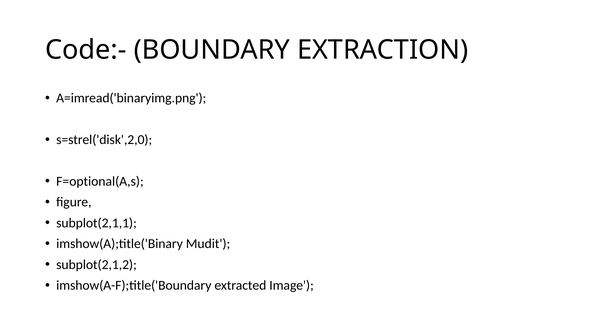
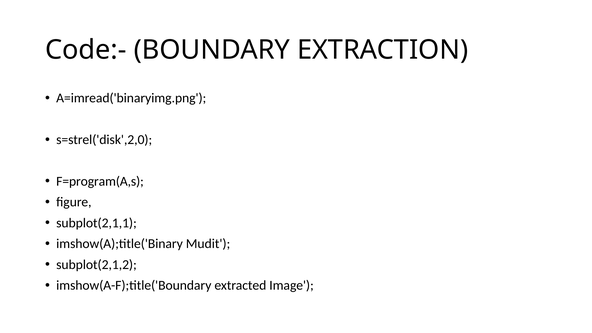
F=optional(A,s: F=optional(A,s -> F=program(A,s (100, 181)
